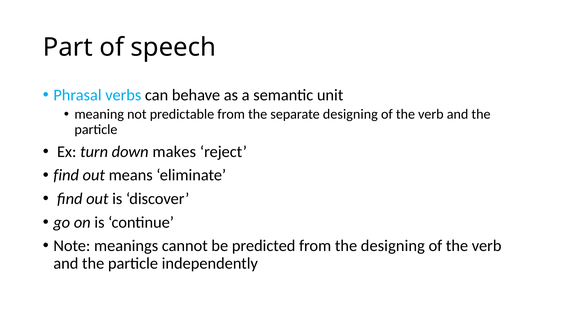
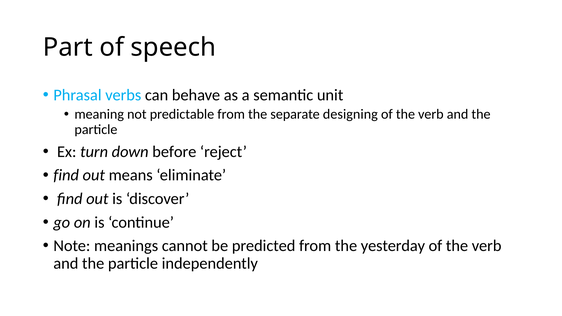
makes: makes -> before (174, 152)
the designing: designing -> yesterday (393, 246)
